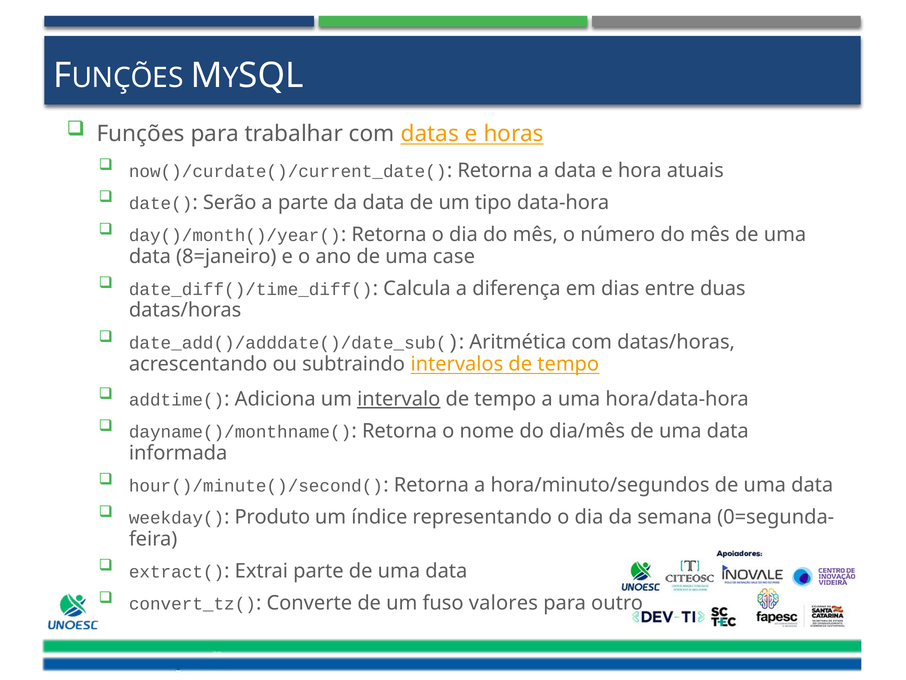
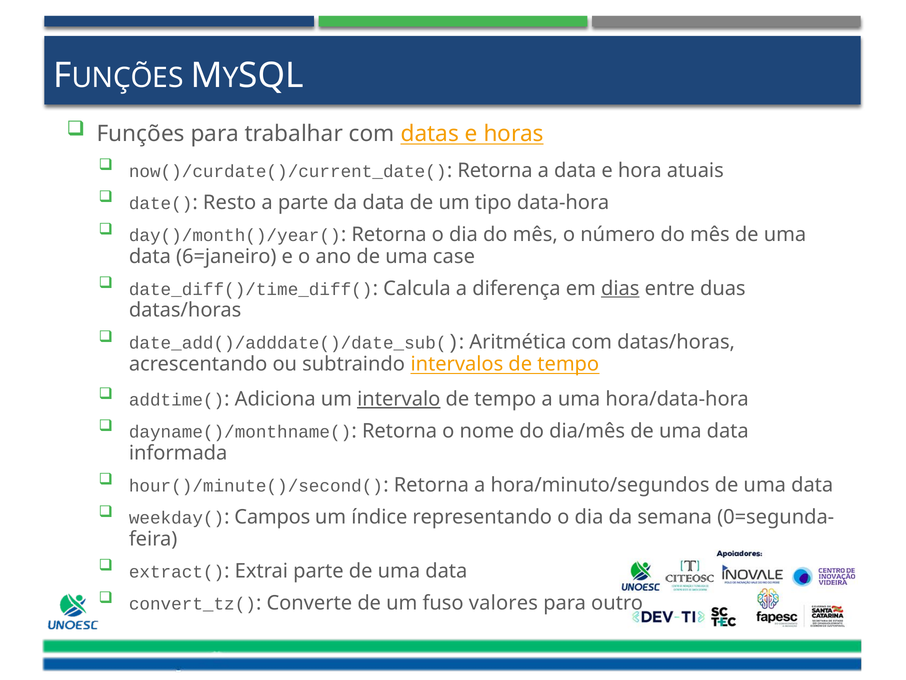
Serão: Serão -> Resto (230, 202)
8=janeiro: 8=janeiro -> 6=janeiro (226, 256)
dias underline: none -> present (620, 288)
Produto: Produto -> Campos (272, 517)
